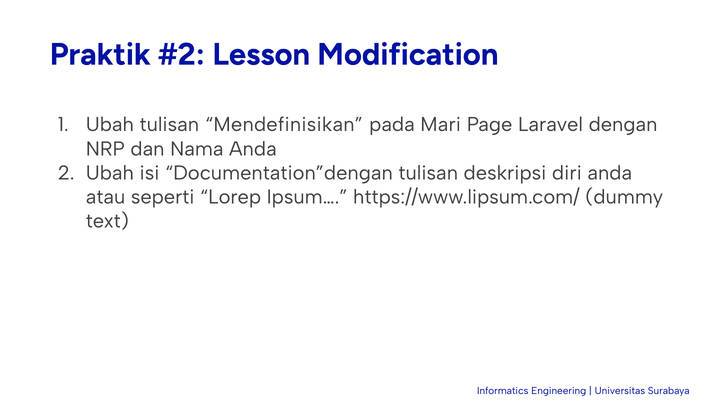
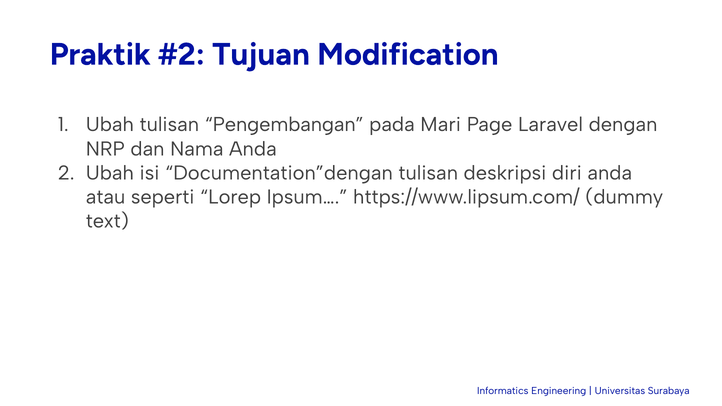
Lesson: Lesson -> Tujuan (261, 54)
Mendefinisikan: Mendefinisikan -> Pengembangan (284, 125)
